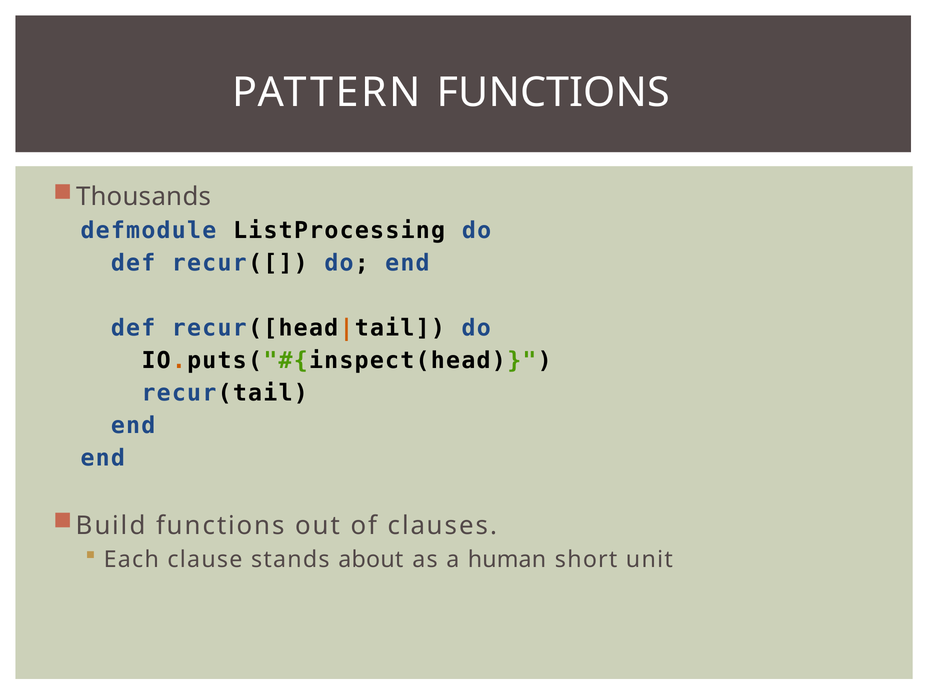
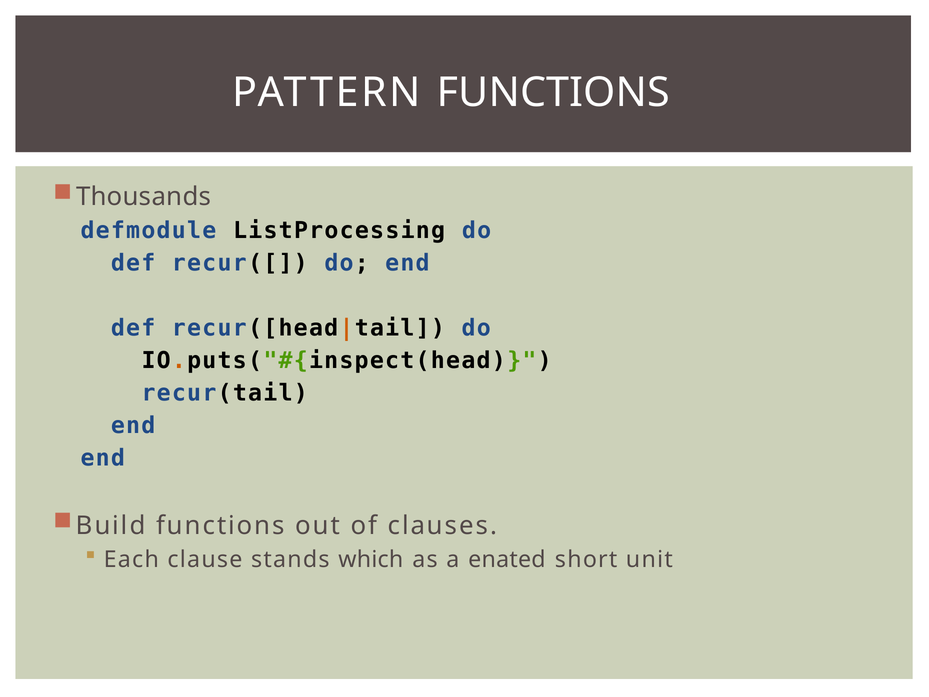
about: about -> which (371, 559)
human: human -> enated (507, 559)
